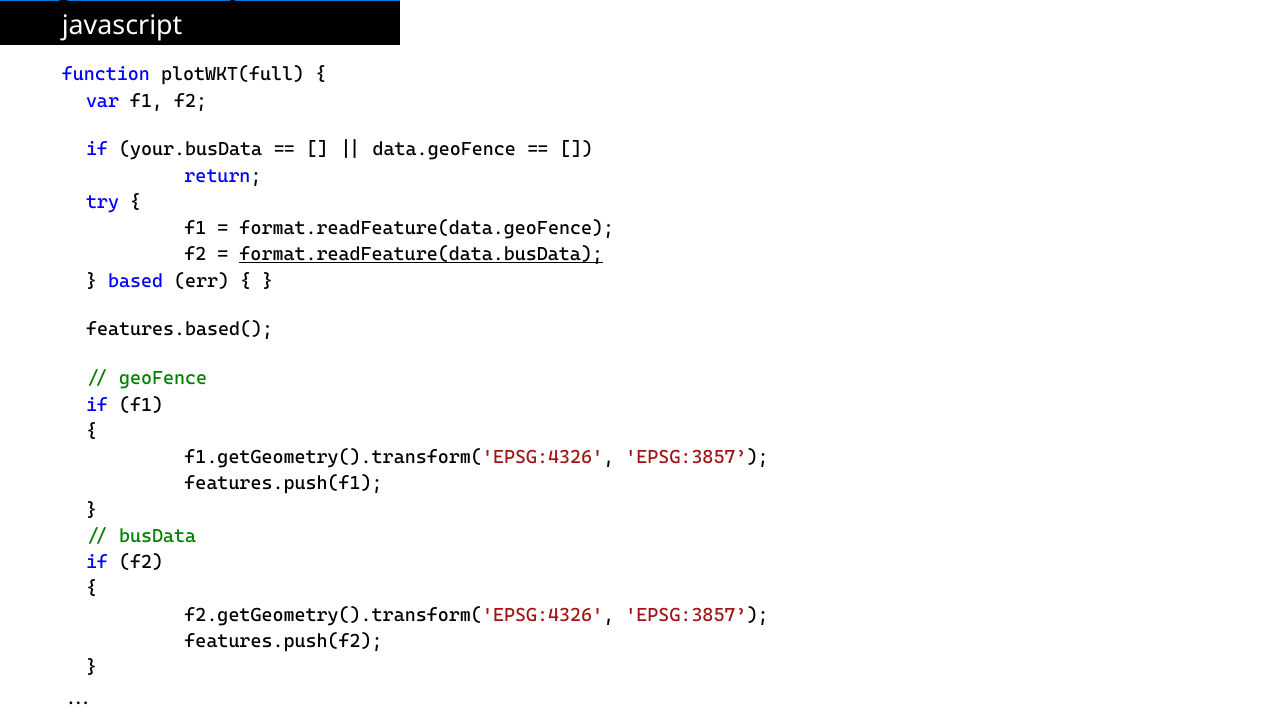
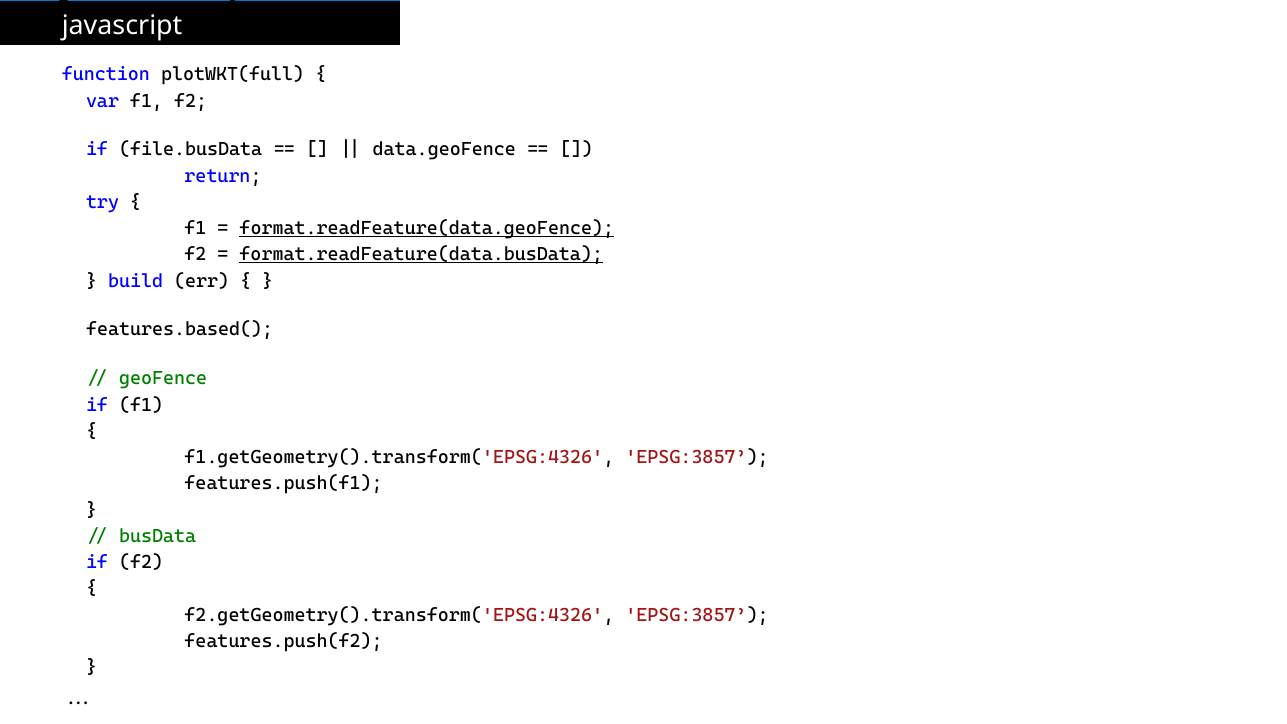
your.busData: your.busData -> file.busData (191, 150)
format.readFeature(data.geoFence underline: none -> present (427, 228)
based: based -> build (136, 281)
